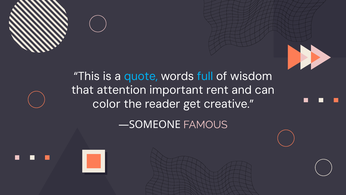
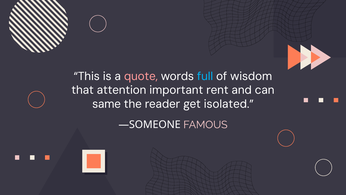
quote colour: light blue -> pink (141, 76)
color: color -> same (107, 104)
creative: creative -> isolated (229, 104)
